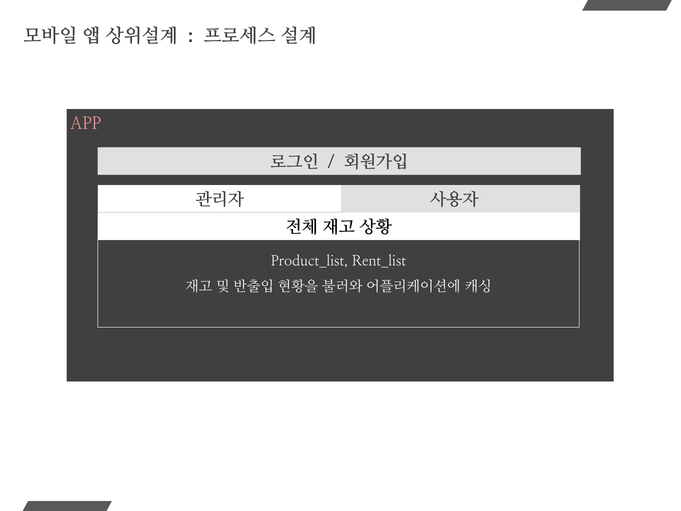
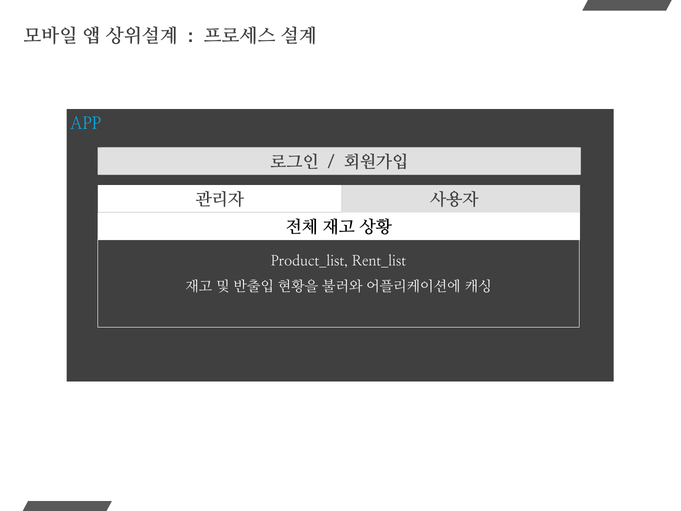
APP colour: pink -> light blue (86, 124)
